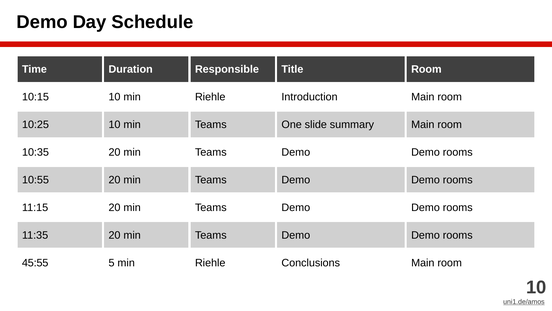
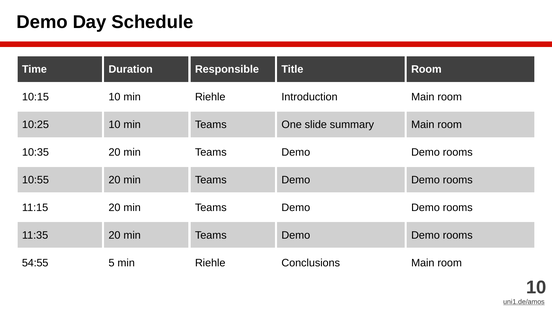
45:55: 45:55 -> 54:55 (35, 262)
